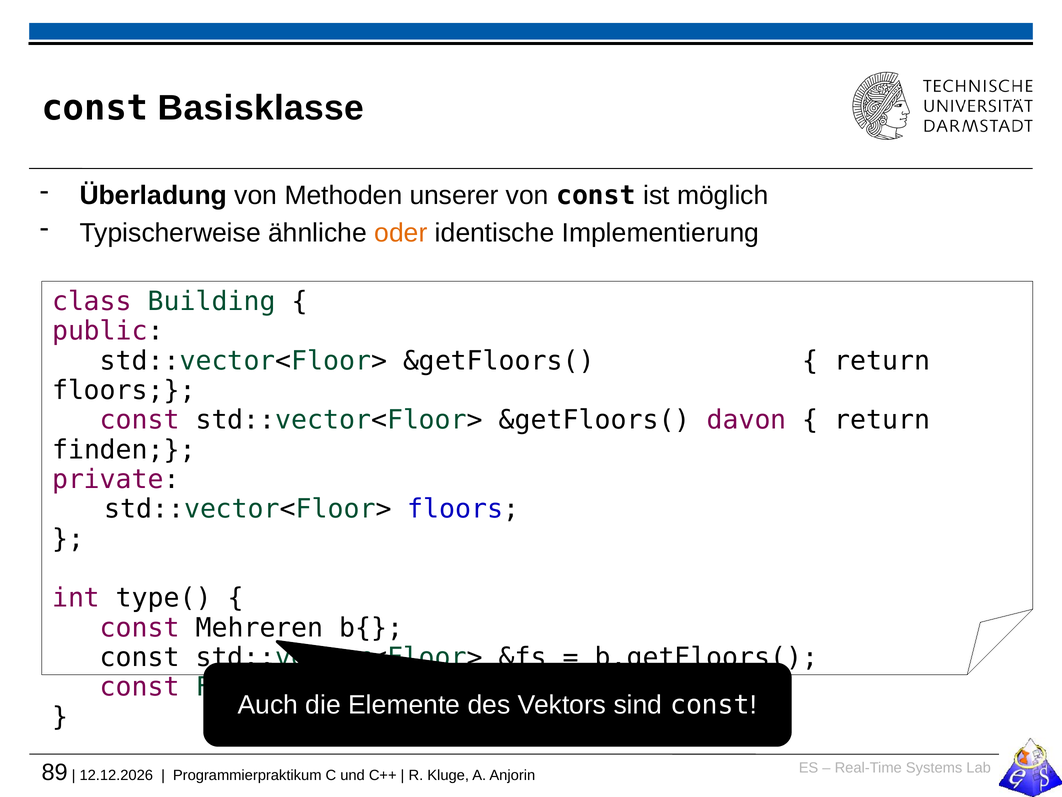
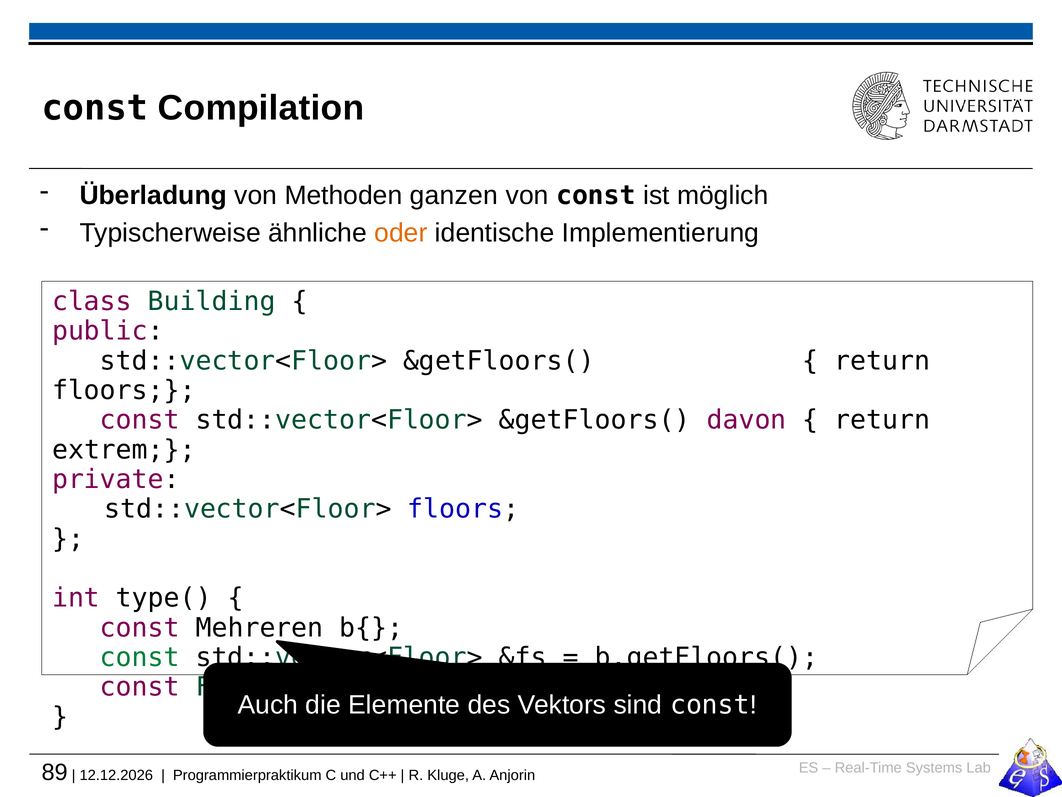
Basisklasse: Basisklasse -> Compilation (261, 108)
unserer: unserer -> ganzen (454, 195)
finden: finden -> extrem (124, 450)
const colour: black -> green (140, 657)
